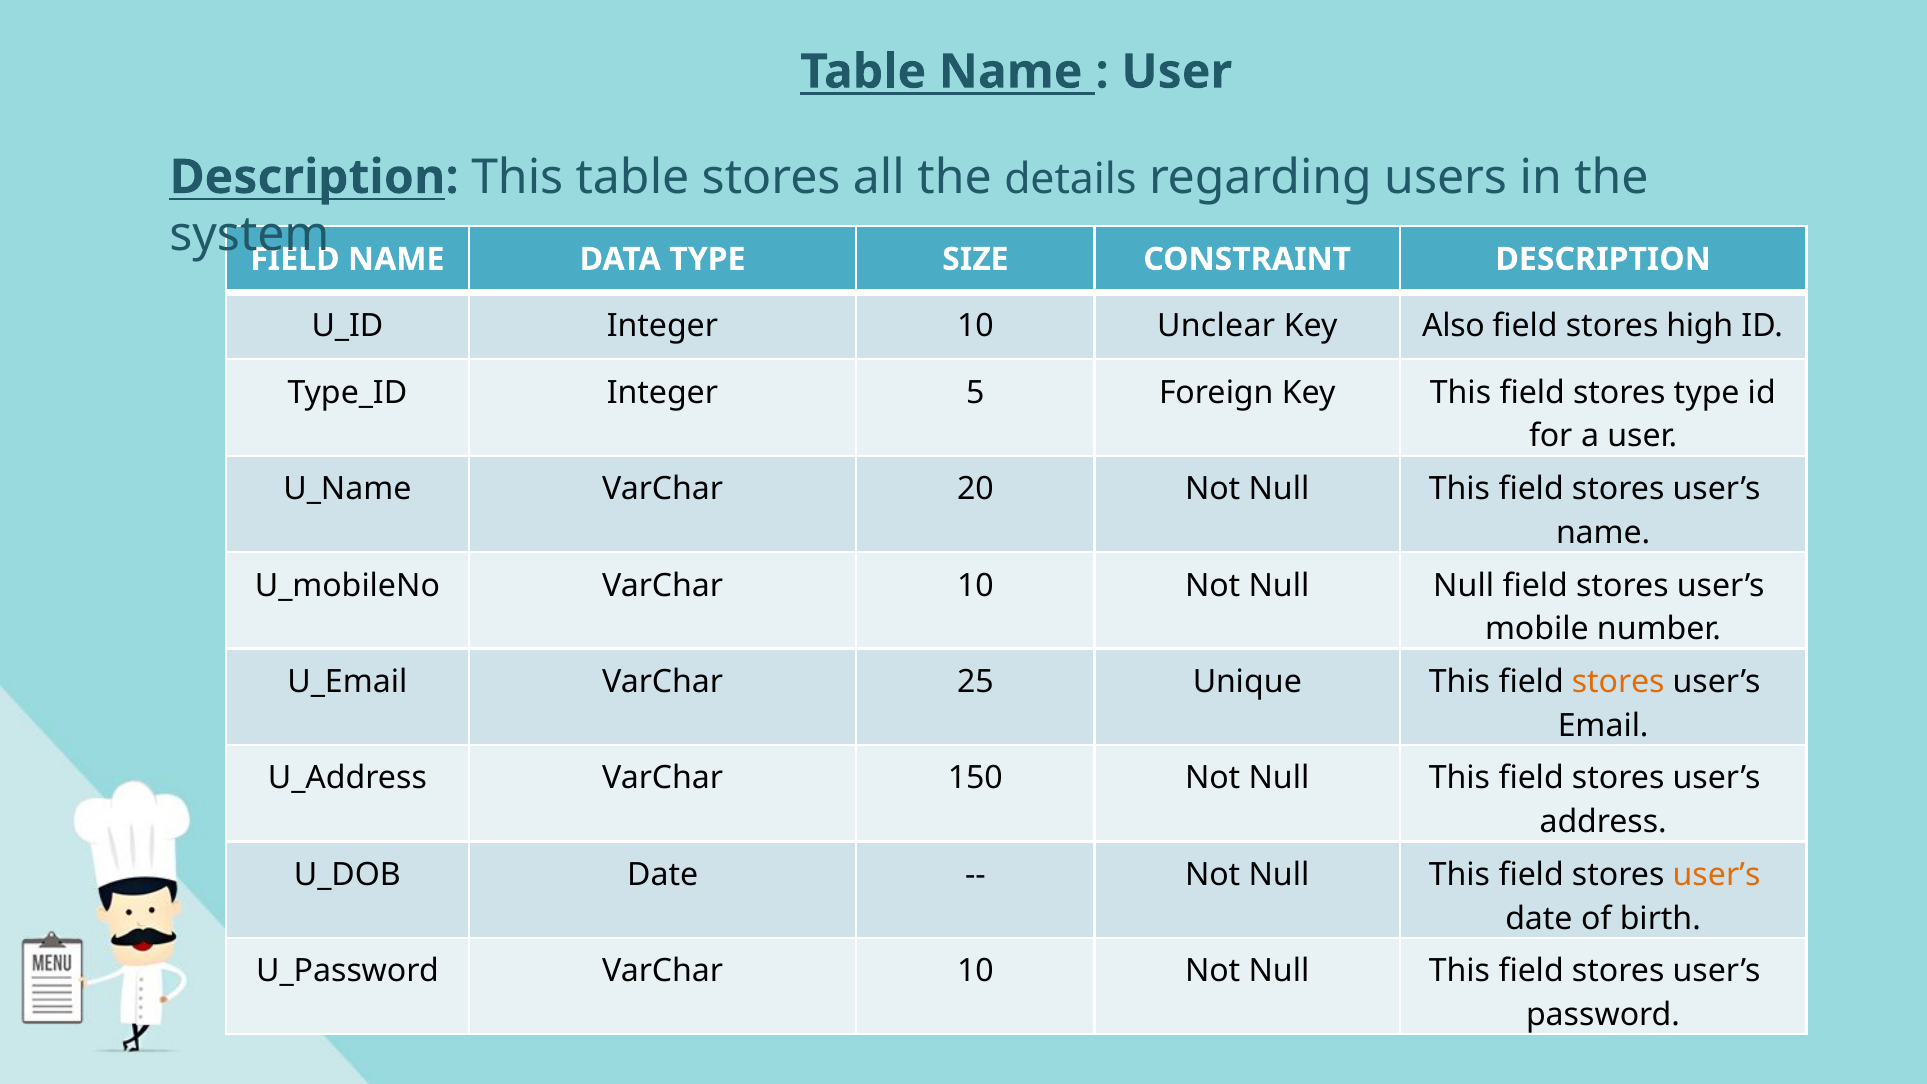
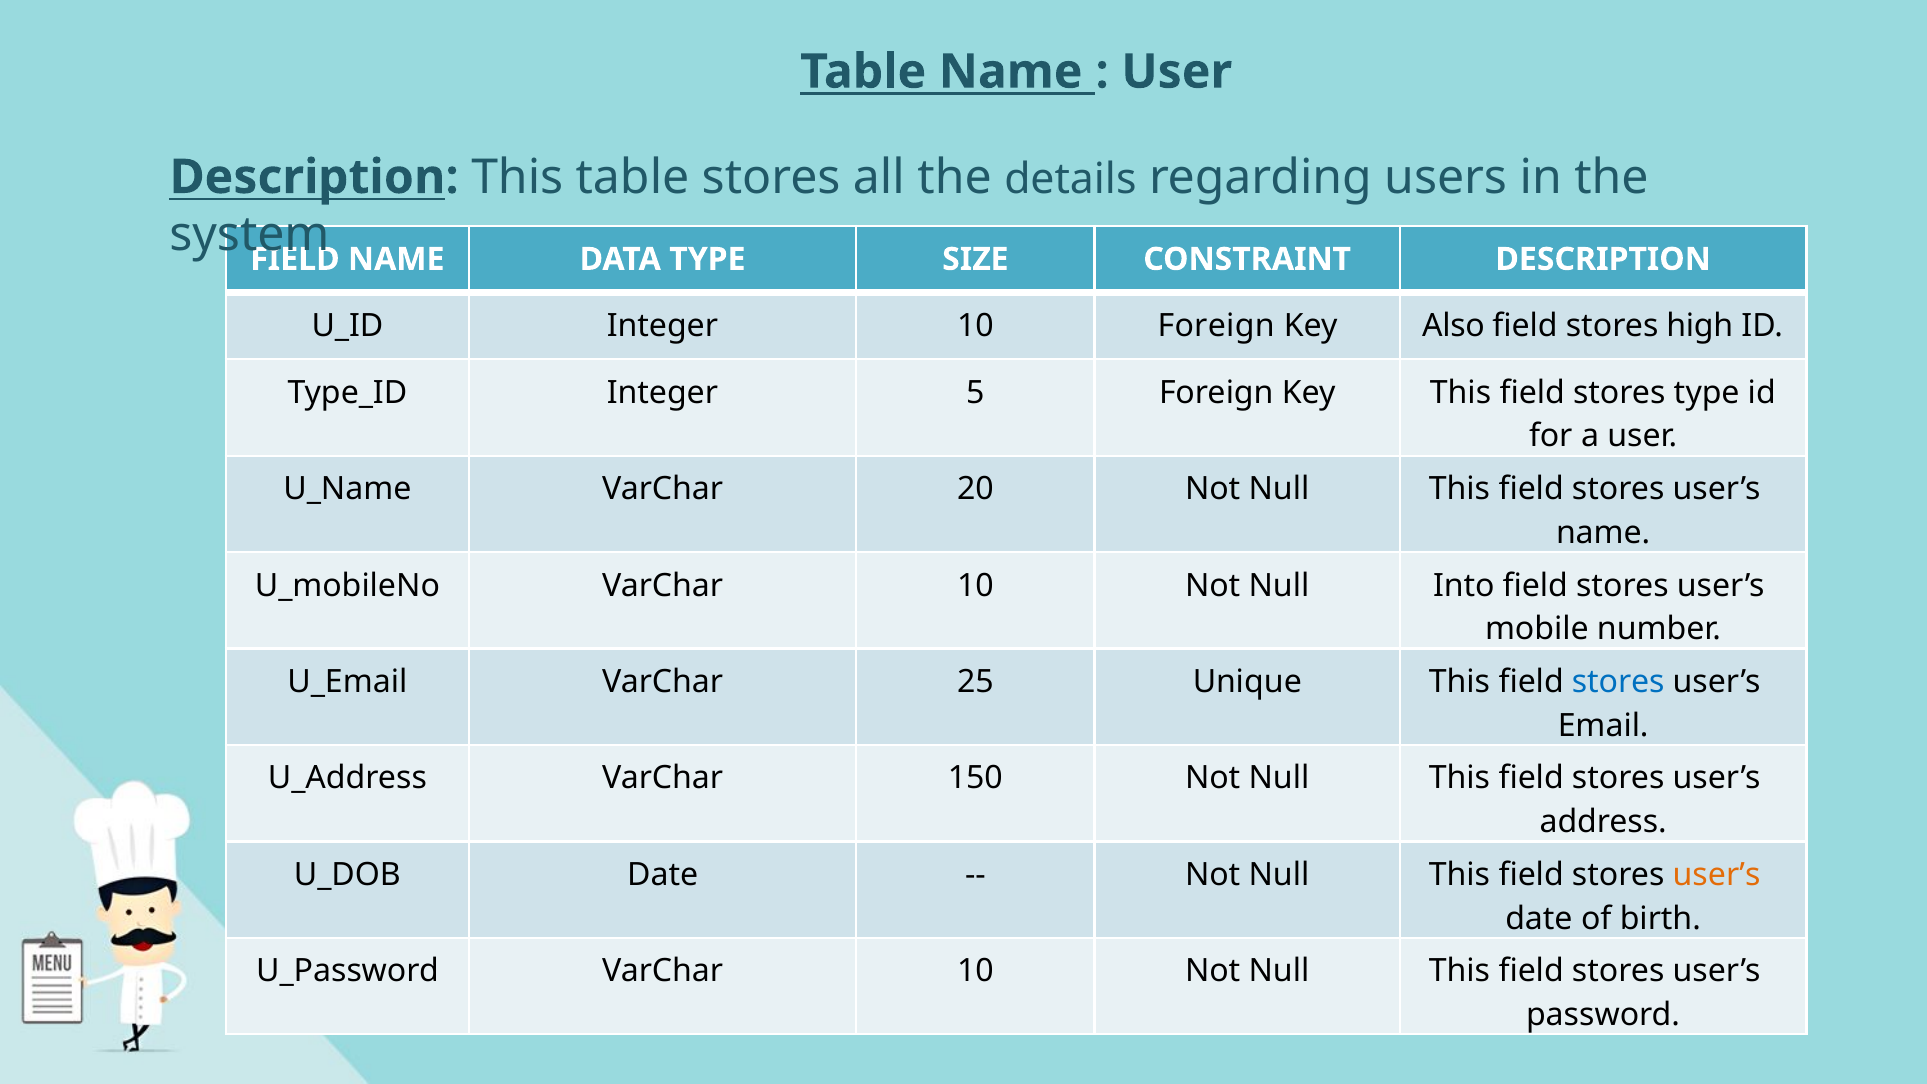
10 Unclear: Unclear -> Foreign (1216, 326)
Null Null: Null -> Into (1464, 585)
stores colour: orange -> blue (1618, 682)
